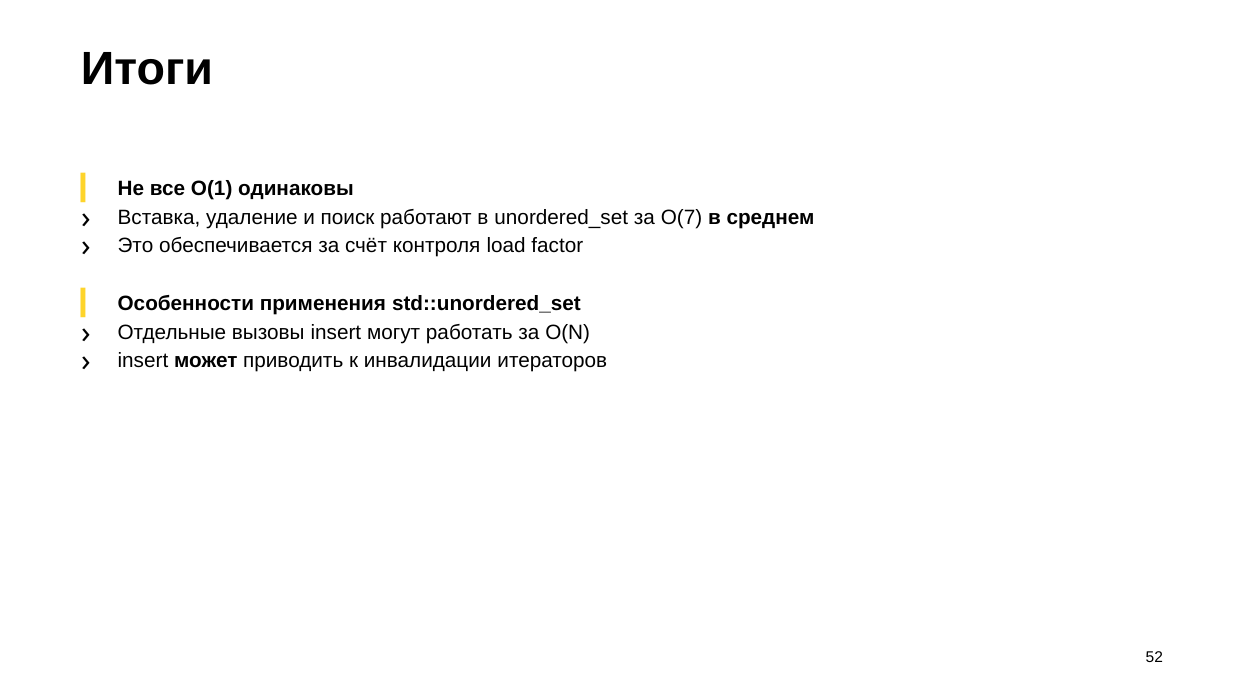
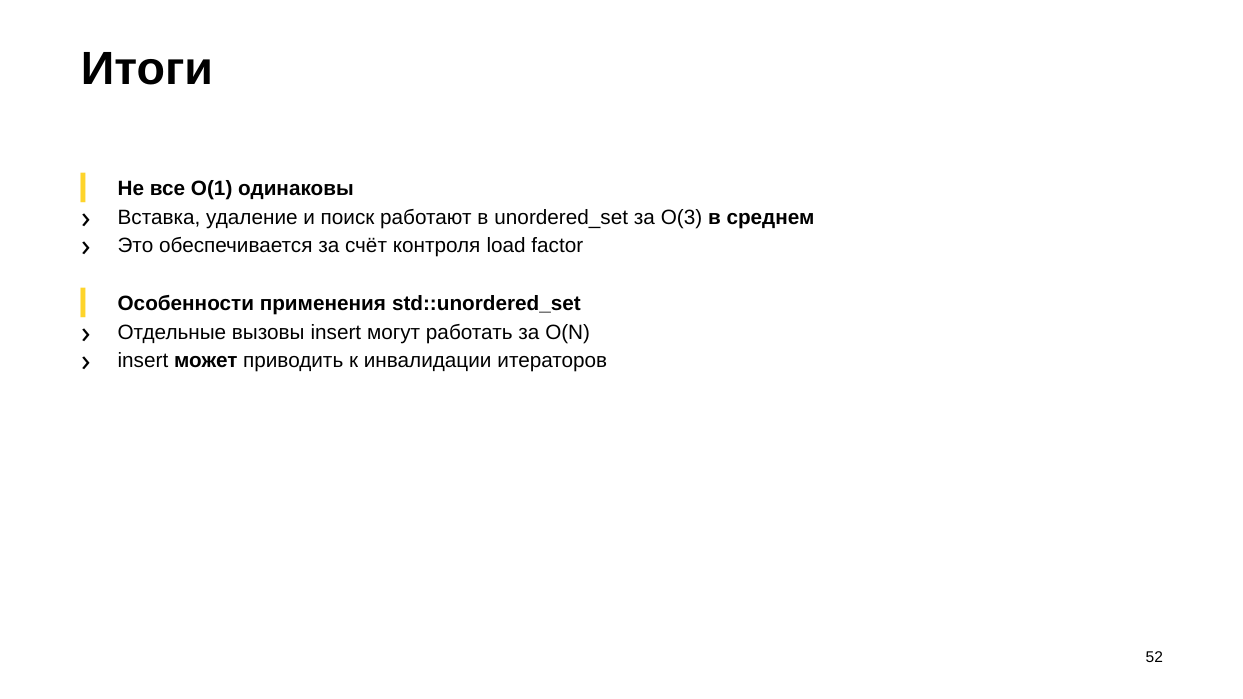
O(7: O(7 -> O(3 (682, 217)
